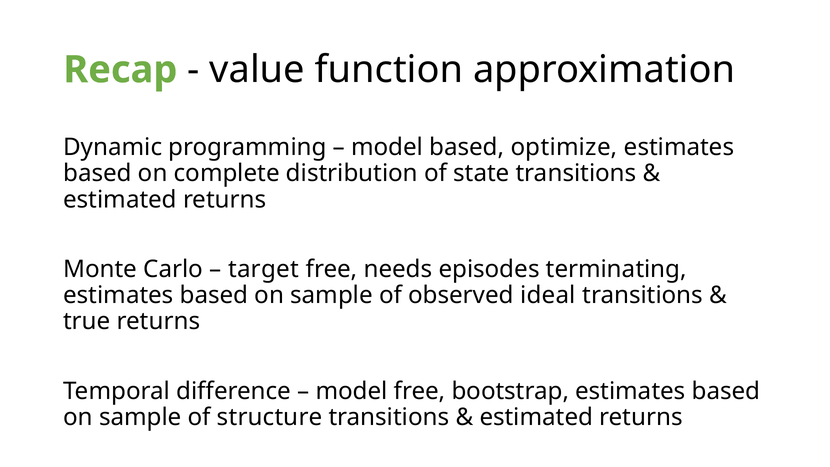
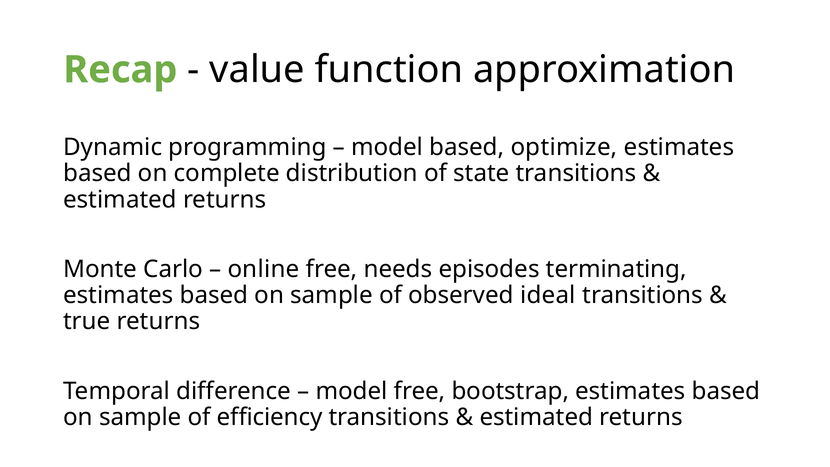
target: target -> online (263, 269)
structure: structure -> efficiency (270, 417)
